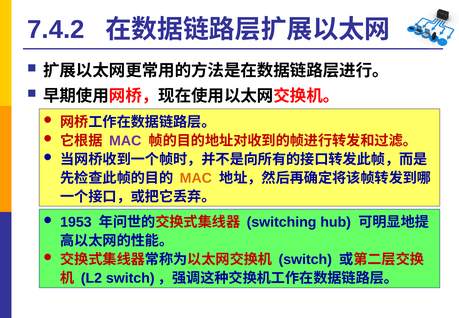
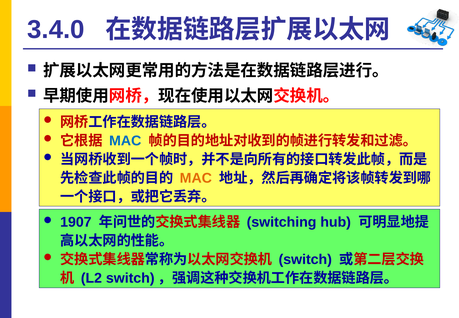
7.4.2: 7.4.2 -> 3.4.0 (56, 30)
MAC colour: purple -> blue (125, 141)
1953: 1953 -> 1907 (76, 222)
